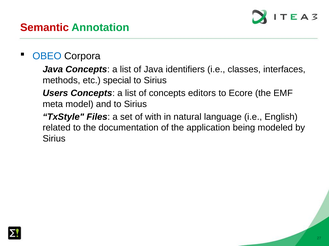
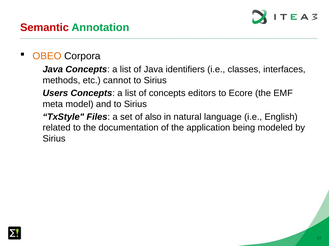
OBEO colour: blue -> orange (47, 56)
special: special -> cannot (117, 81)
with: with -> also (153, 117)
